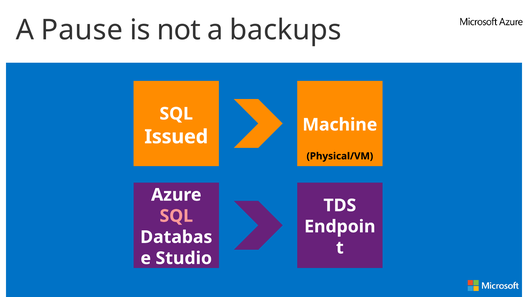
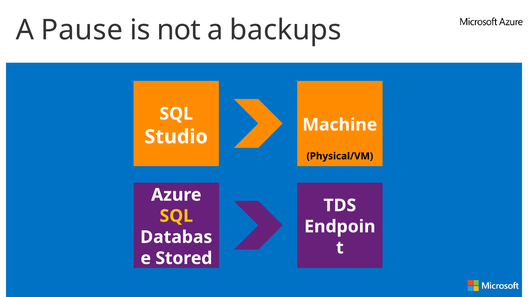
Issued: Issued -> Studio (176, 137)
SQL colour: pink -> yellow (176, 216)
Studio: Studio -> Stored (184, 258)
